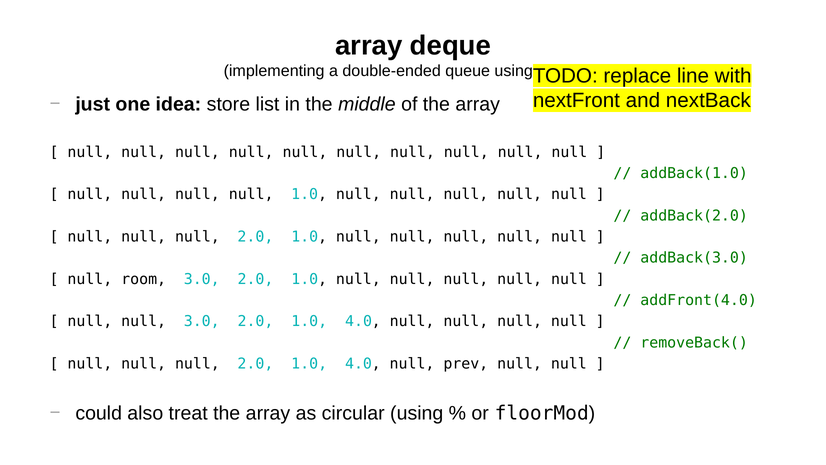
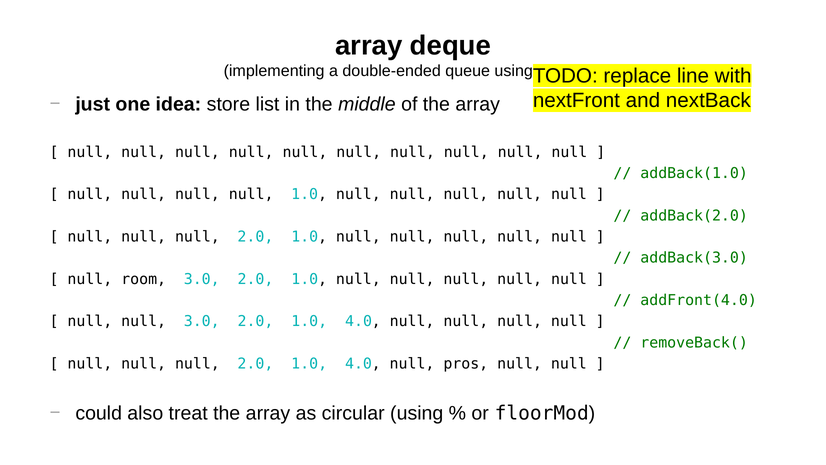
prev: prev -> pros (466, 363)
